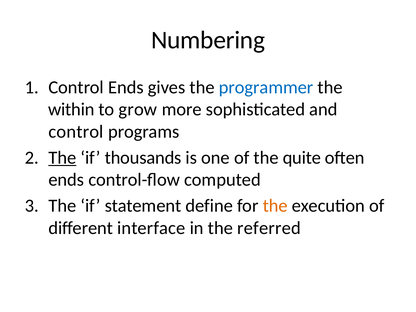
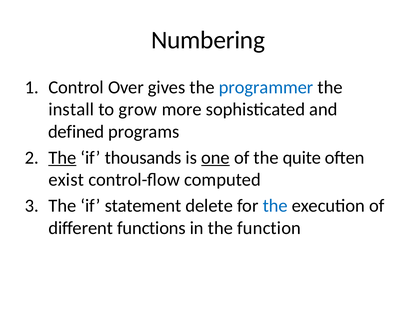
Control Ends: Ends -> Over (126, 87)
within: within -> install (71, 109)
control: control -> defined (76, 132)
one underline: none -> present (216, 158)
ends: ends -> exist (66, 180)
define: define -> delete (209, 206)
the colour: orange -> blue (275, 206)
interface: interface -> functions (151, 228)
referred: referred -> function (269, 228)
